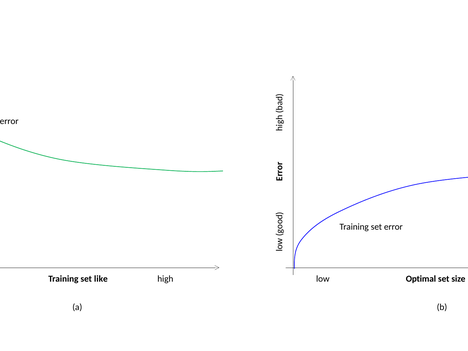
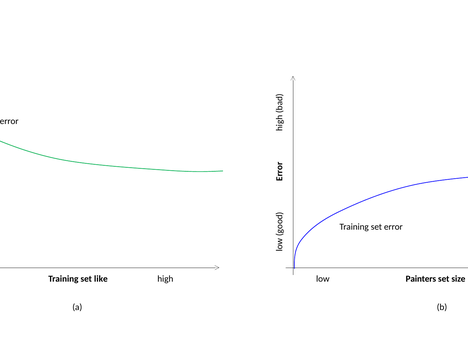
Optimal: Optimal -> Painters (421, 279)
